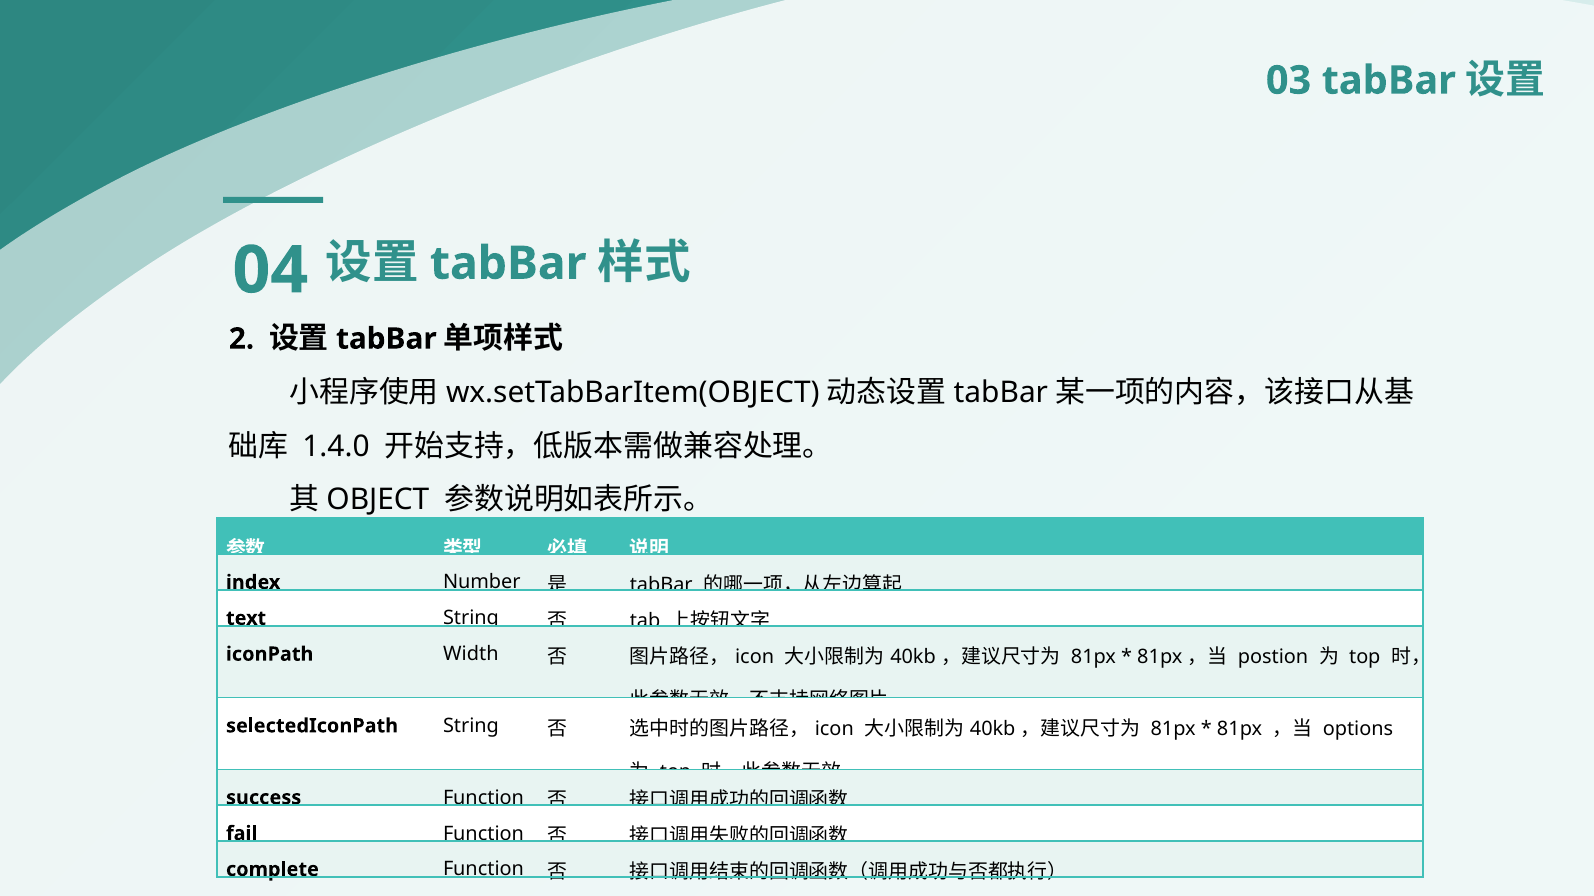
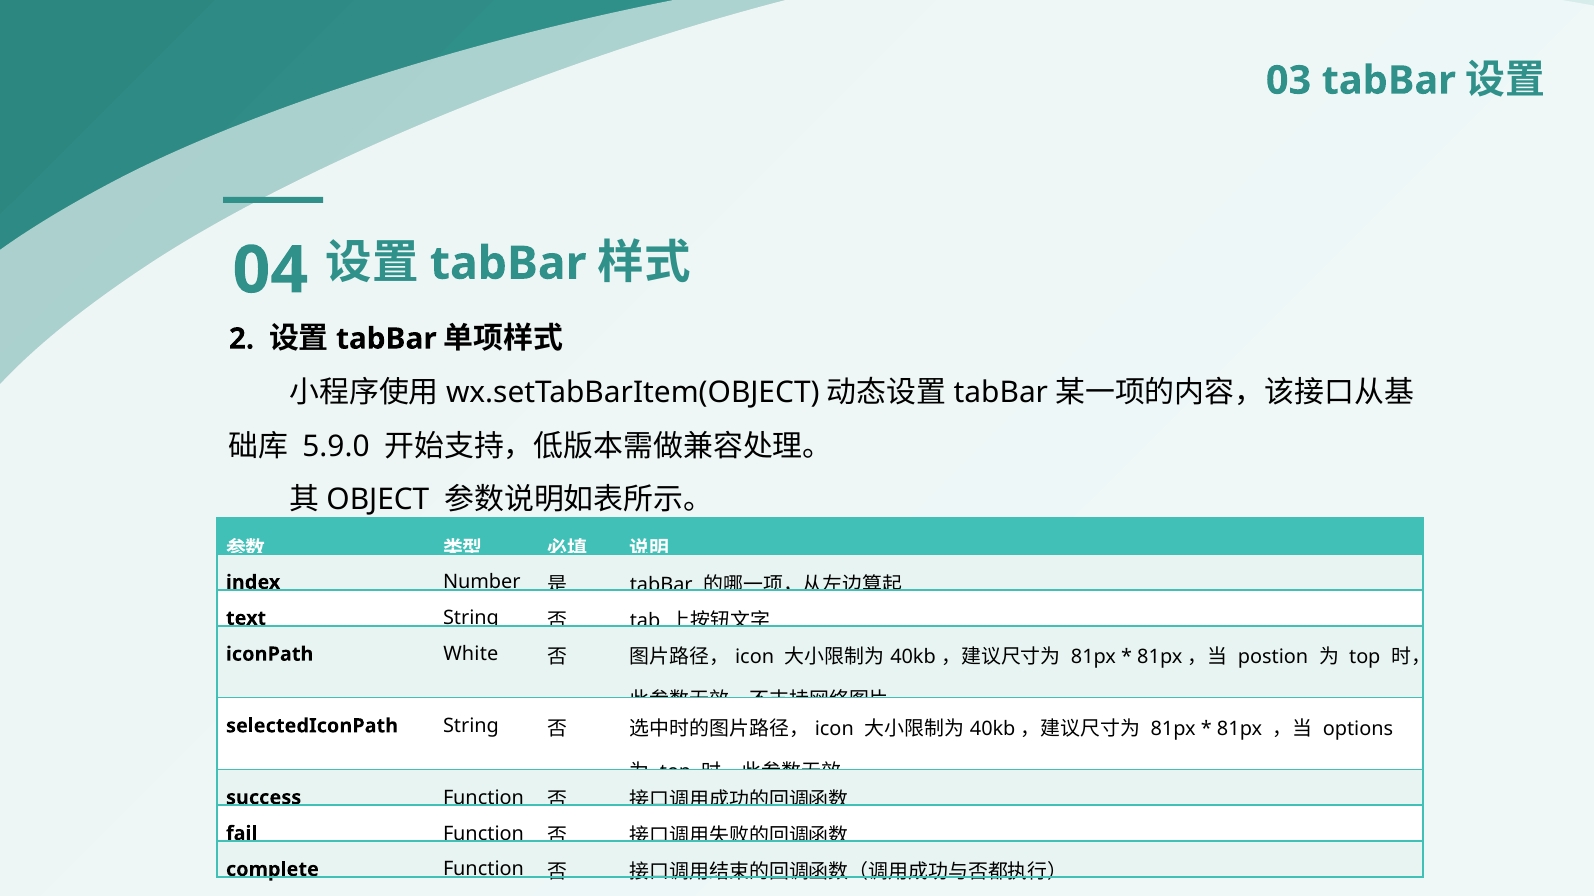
1.4.0: 1.4.0 -> 5.9.0 (336, 447)
Width: Width -> White (471, 655)
